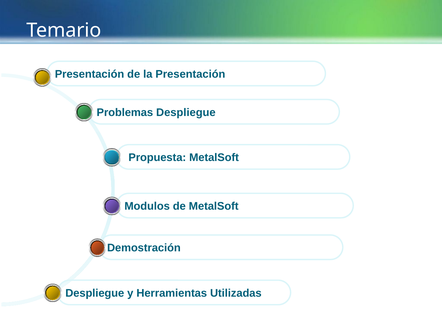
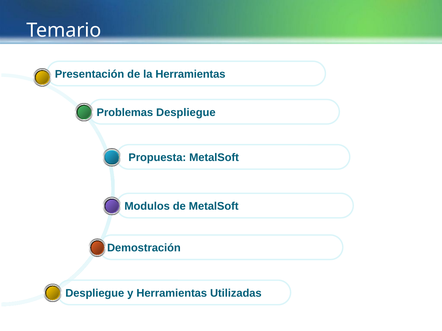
la Presentación: Presentación -> Herramientas (190, 74)
